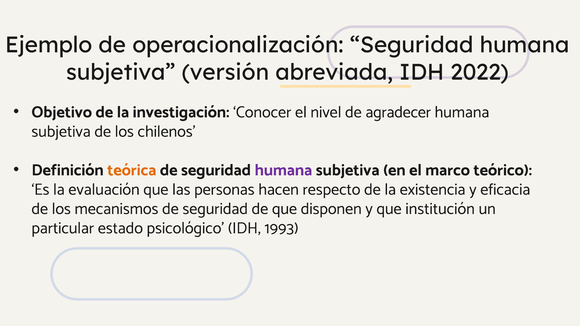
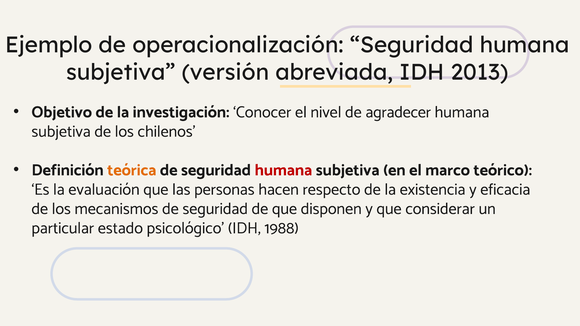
2022: 2022 -> 2013 (480, 72)
humana colour: purple -> red (283, 170)
institución: institución -> considerar (440, 209)
1993: 1993 -> 1988 (282, 228)
